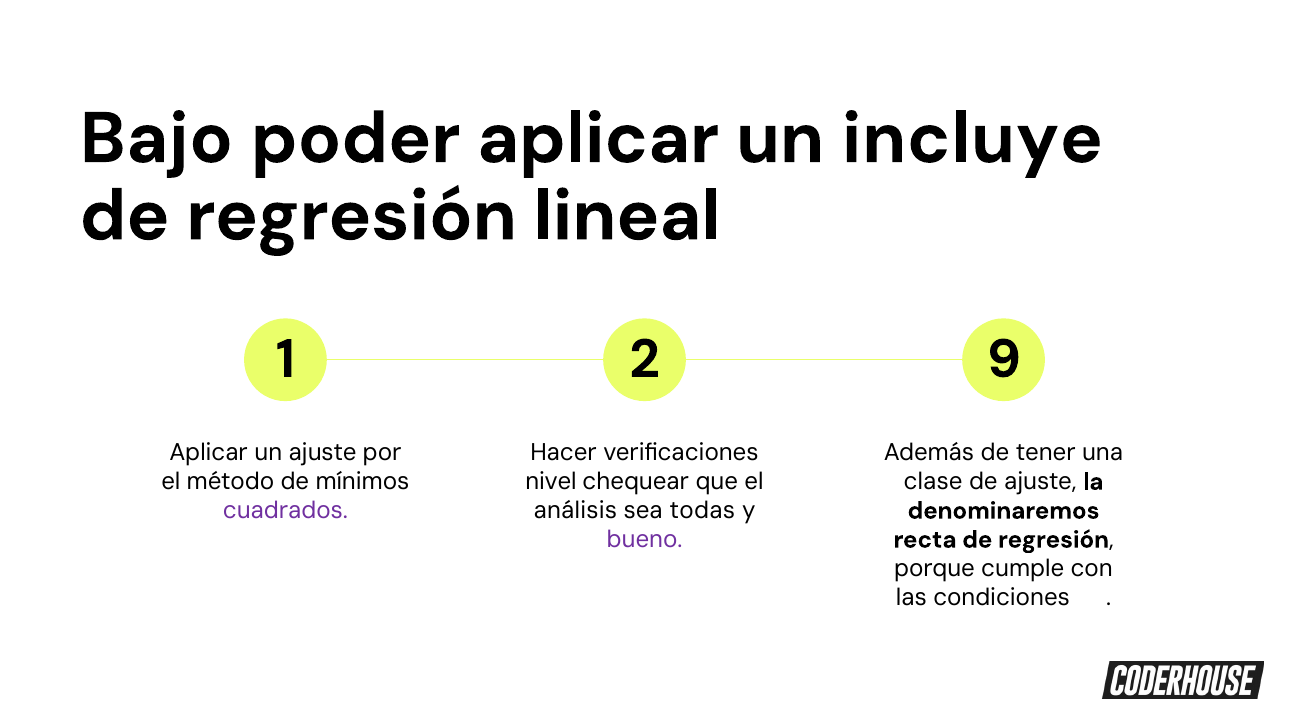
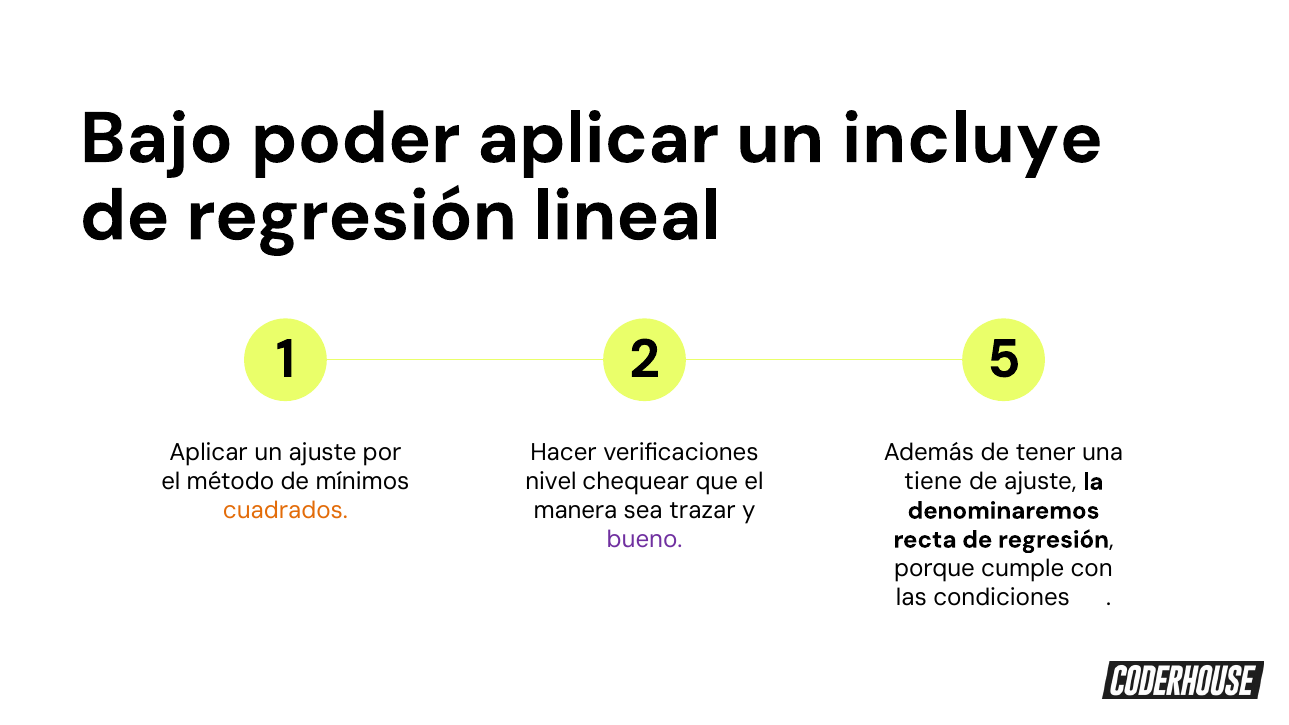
9: 9 -> 5 (1004, 359)
clase: clase -> tiene (933, 482)
cuadrados colour: purple -> orange (285, 511)
análisis: análisis -> manera (576, 511)
todas: todas -> trazar (702, 511)
